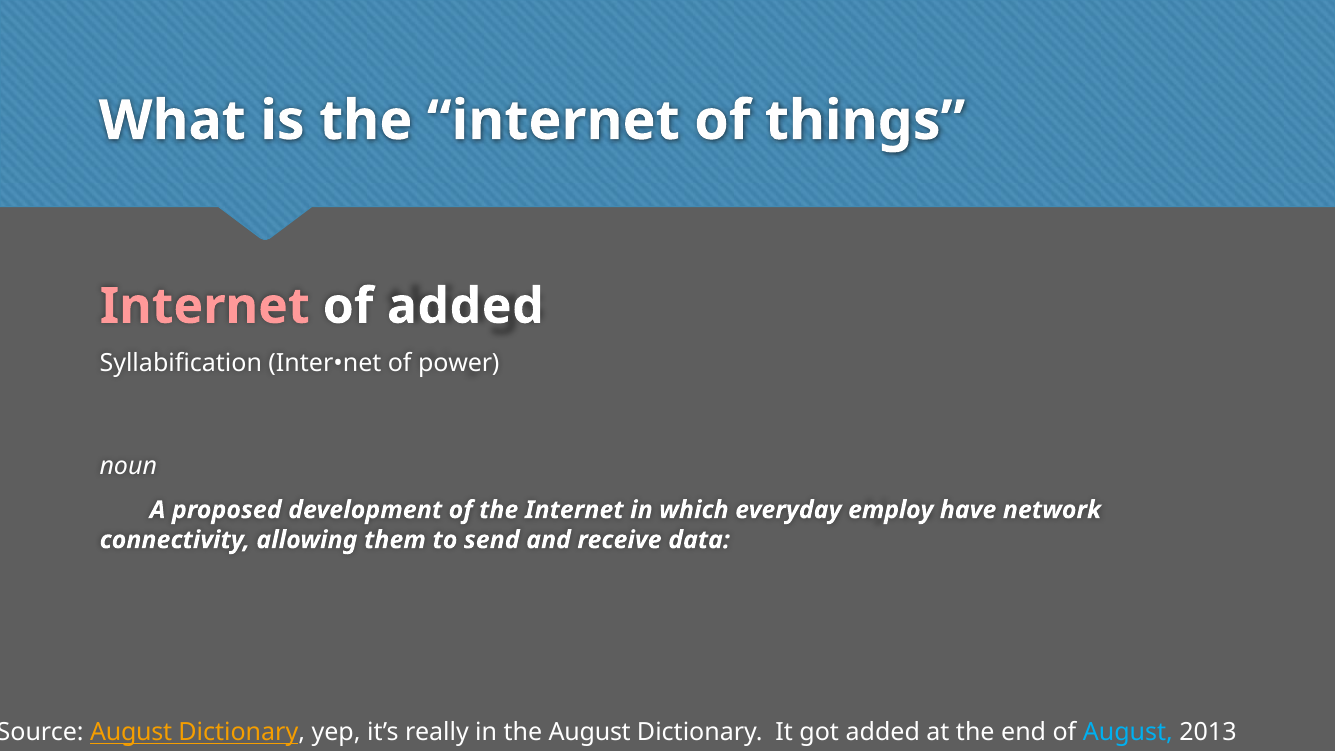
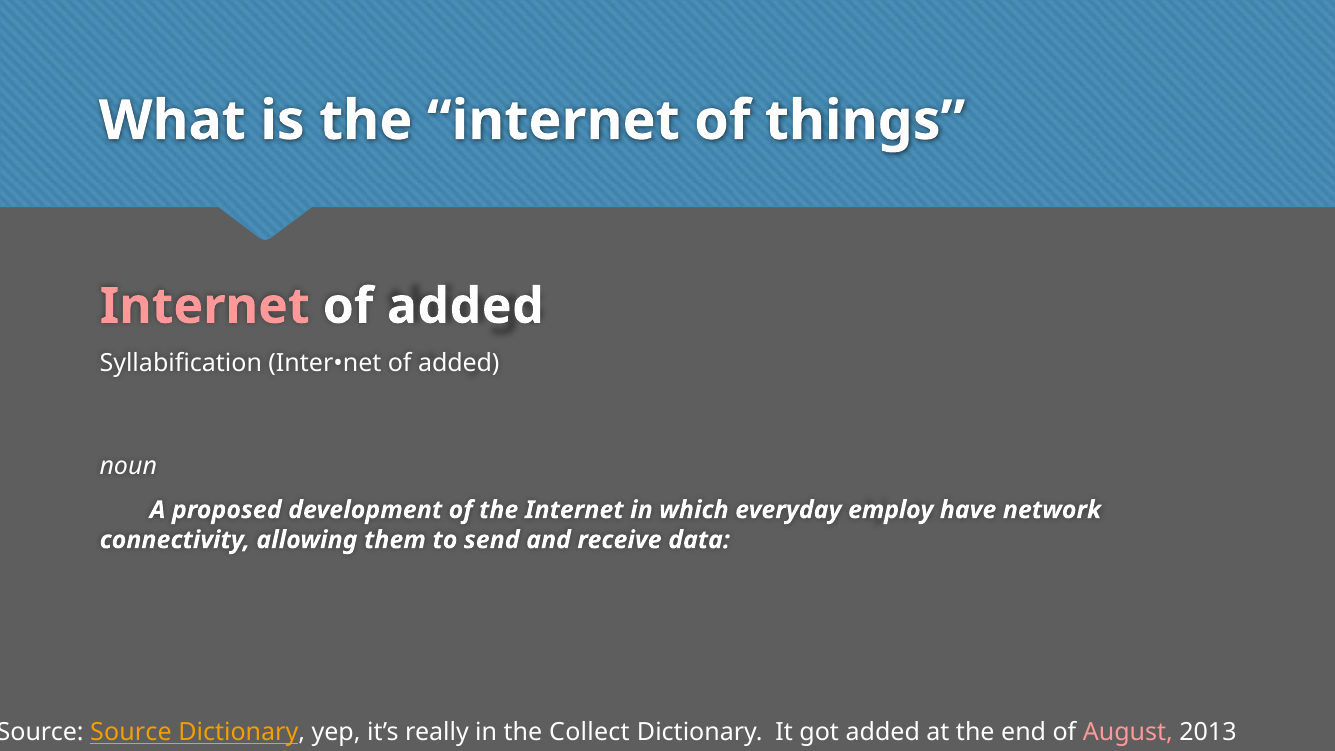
Inter•net of power: power -> added (459, 363)
August: August -> Source (131, 732)
the August: August -> Collect (589, 732)
August colour: light blue -> pink (1128, 732)
